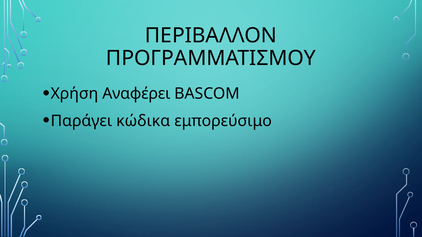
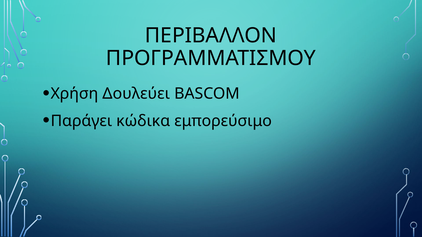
Αναφέρει: Αναφέρει -> Δουλεύει (136, 94)
